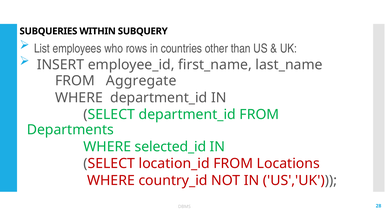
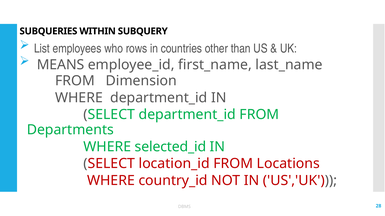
INSERT: INSERT -> MEANS (61, 65)
Aggregate: Aggregate -> Dimension (141, 81)
